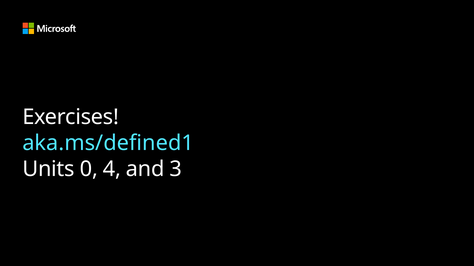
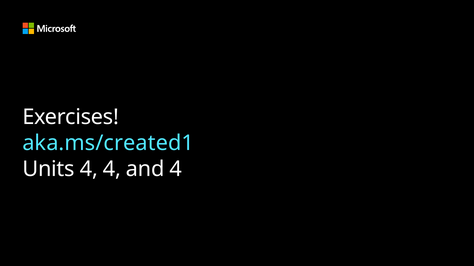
aka.ms/defined1: aka.ms/defined1 -> aka.ms/created1 (108, 143)
Units 0: 0 -> 4 (89, 170)
and 3: 3 -> 4 (176, 170)
